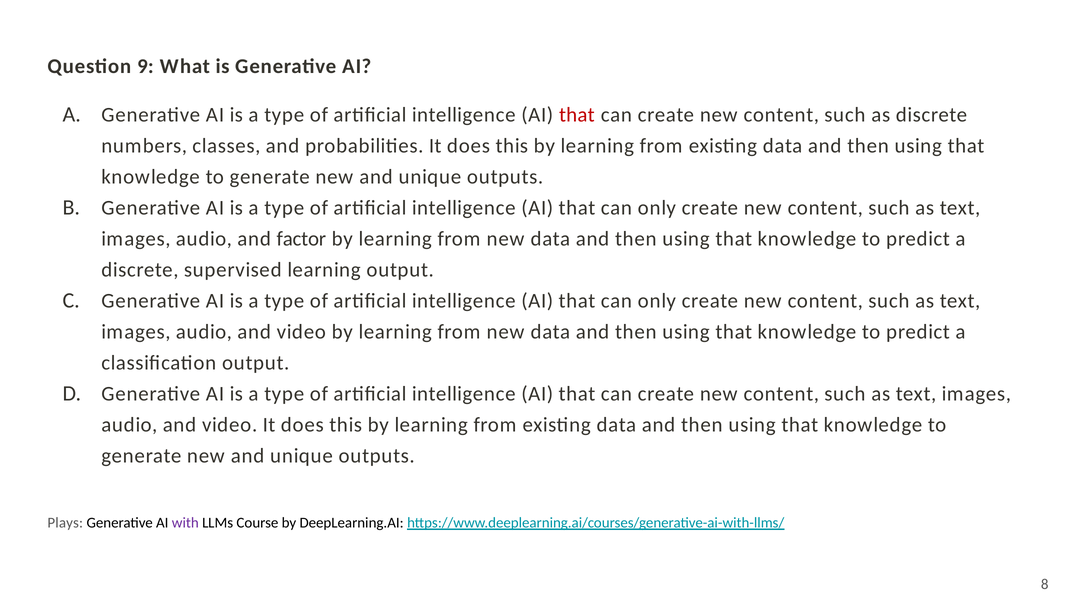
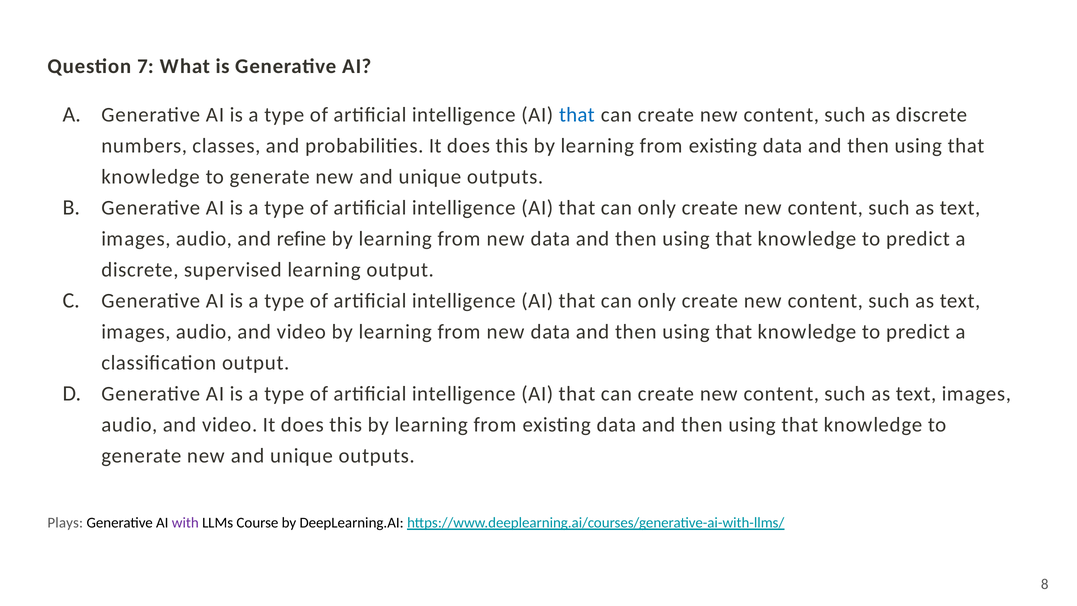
9: 9 -> 7 (145, 66)
that colour: red -> blue (577, 115)
factor: factor -> refine (301, 239)
